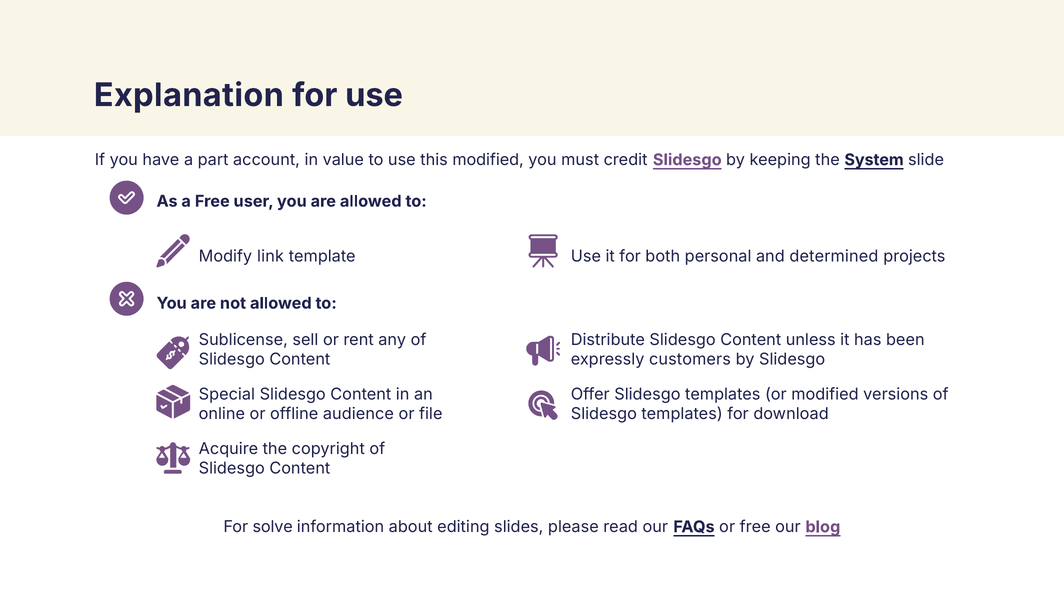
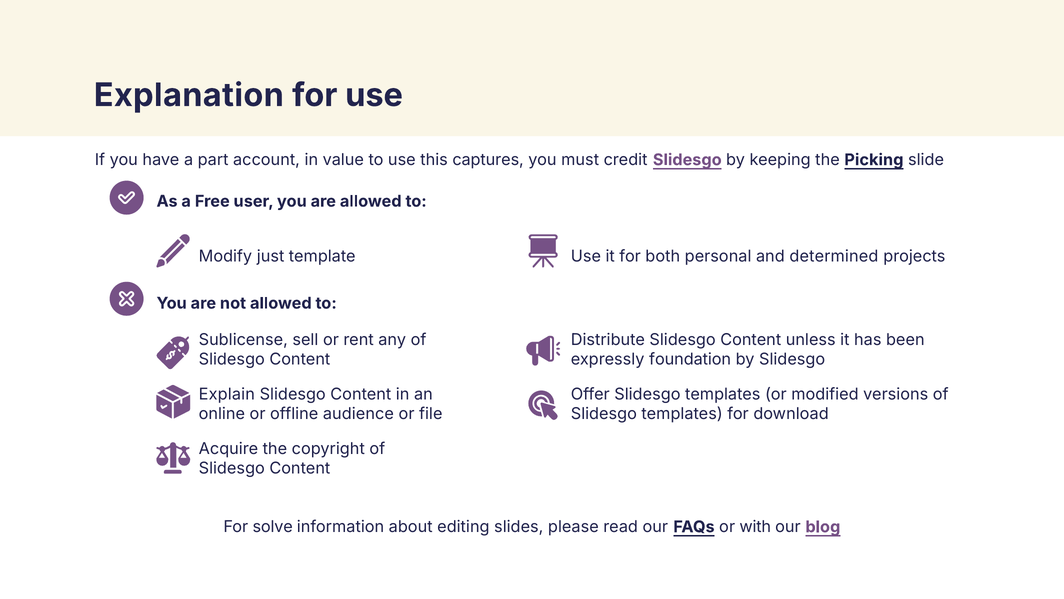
this modified: modified -> captures (488, 160)
System: System -> Picking (874, 160)
link: link -> just (271, 256)
customers: customers -> foundation (690, 359)
Special: Special -> Explain (227, 394)
or free: free -> with (755, 526)
